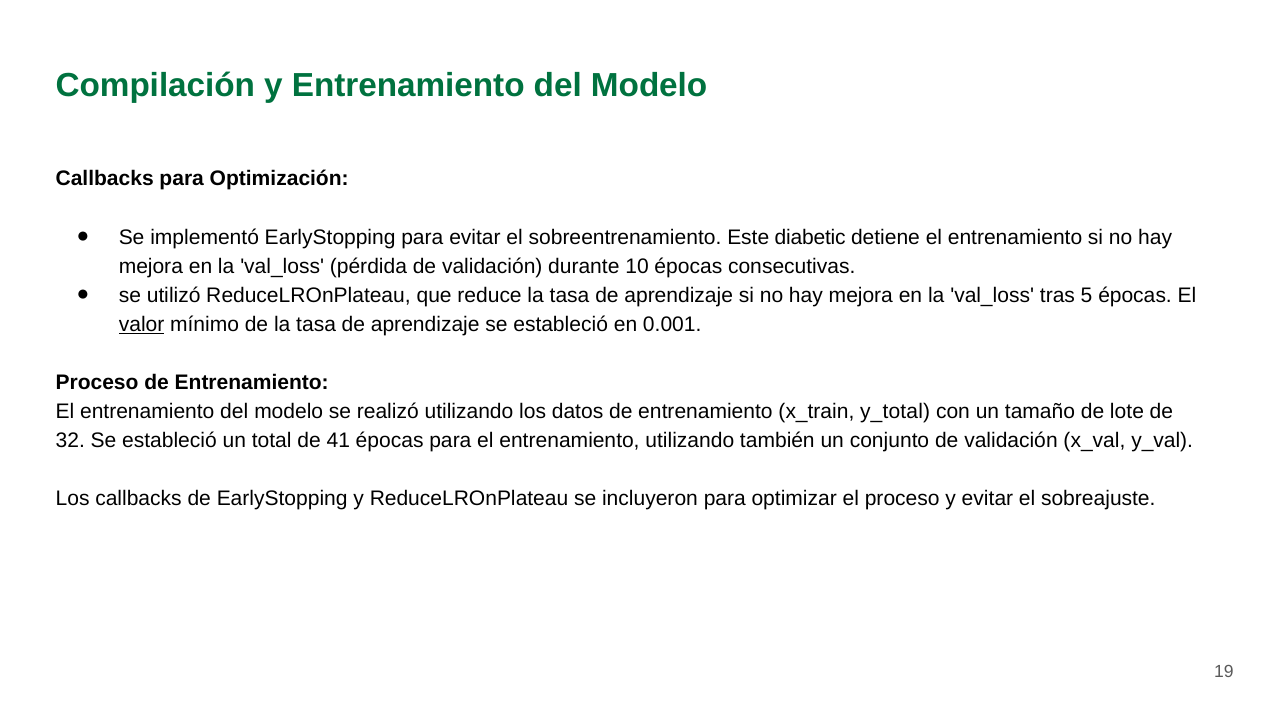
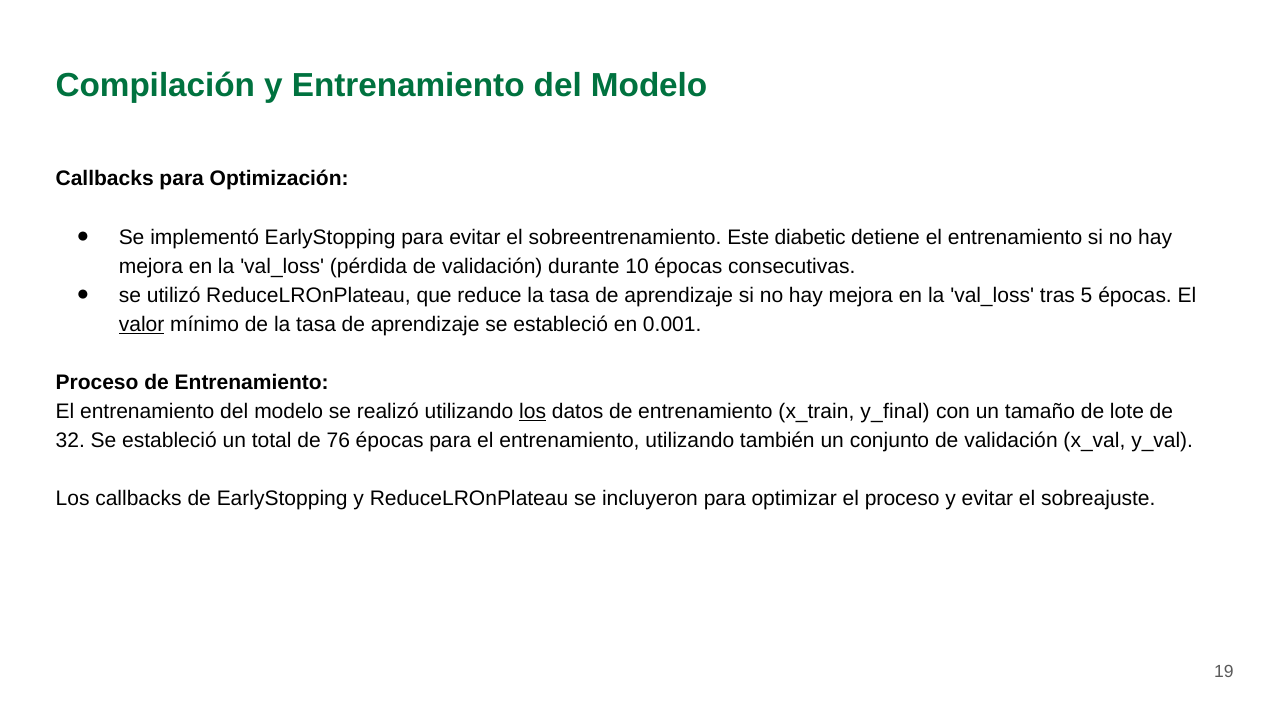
los underline: none -> present (533, 411)
y_total: y_total -> y_final (895, 411)
41: 41 -> 76 (338, 441)
